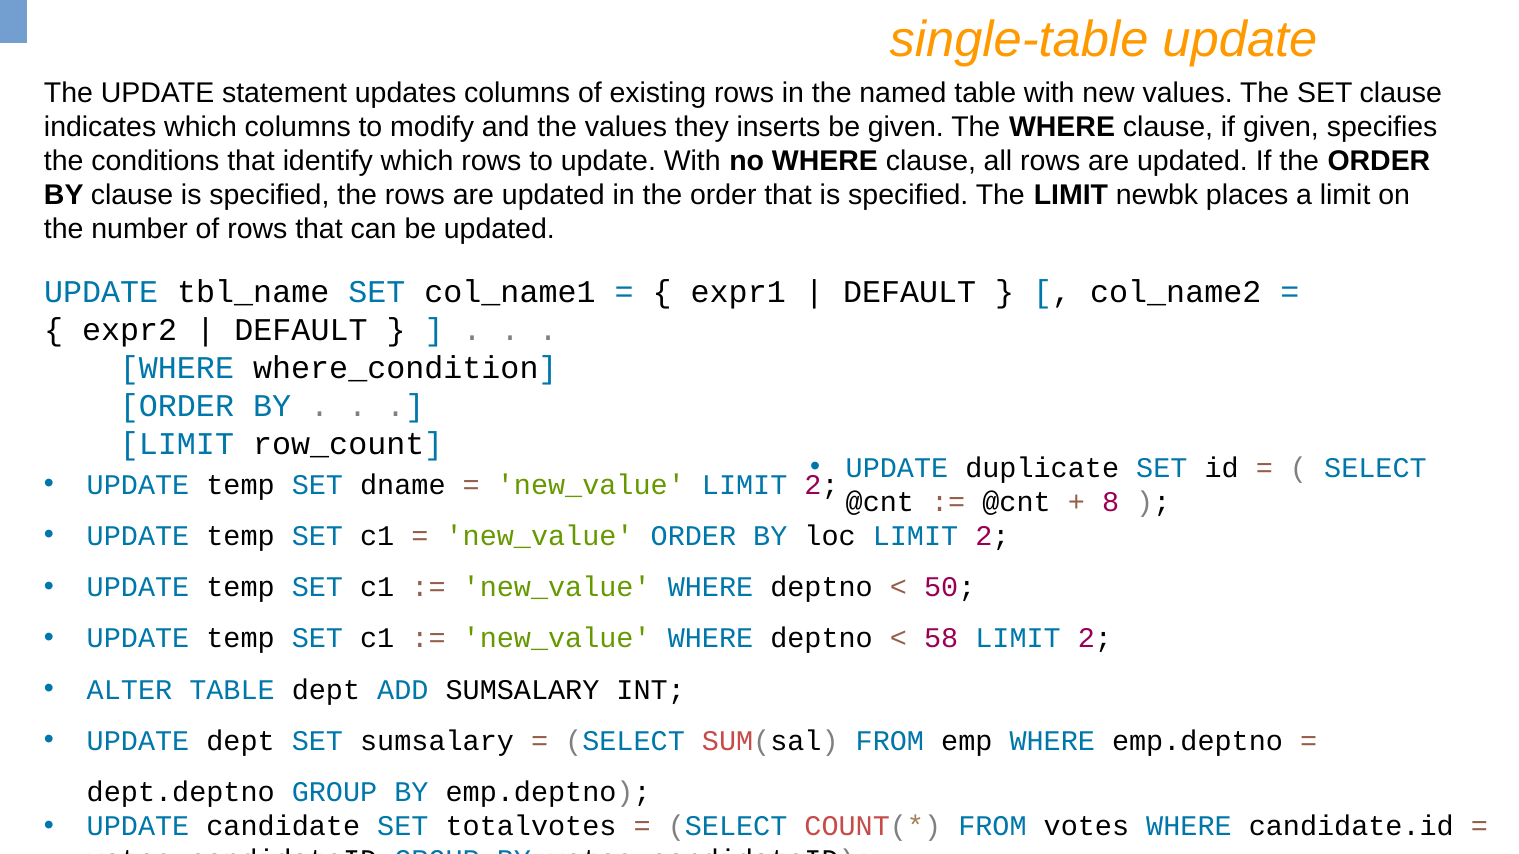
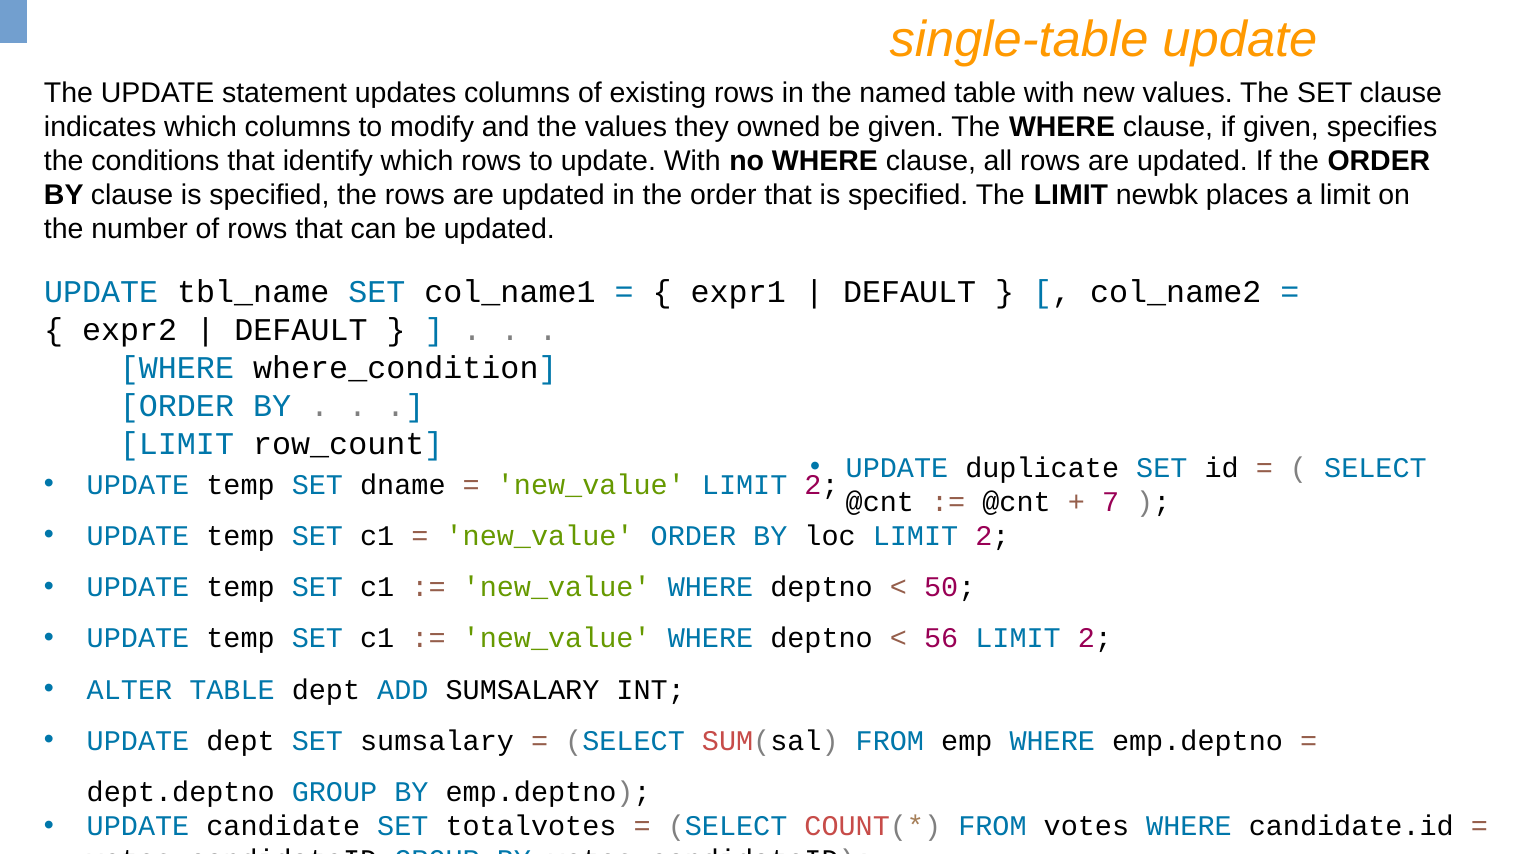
inserts: inserts -> owned (779, 127)
8: 8 -> 7 (1111, 502)
58: 58 -> 56 (941, 639)
